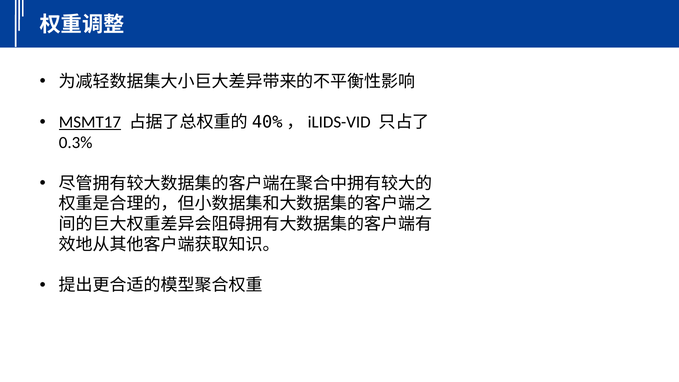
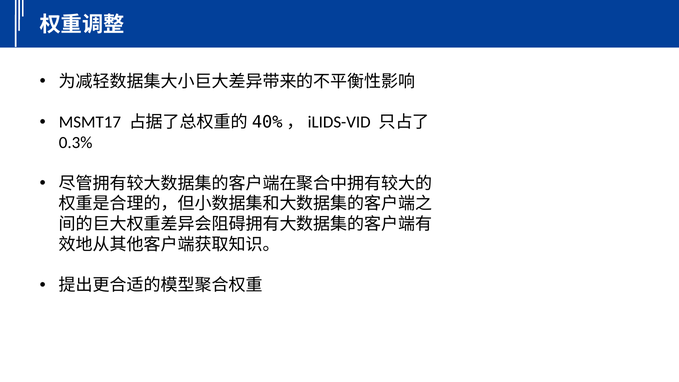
MSMT17 underline: present -> none (90, 122)
